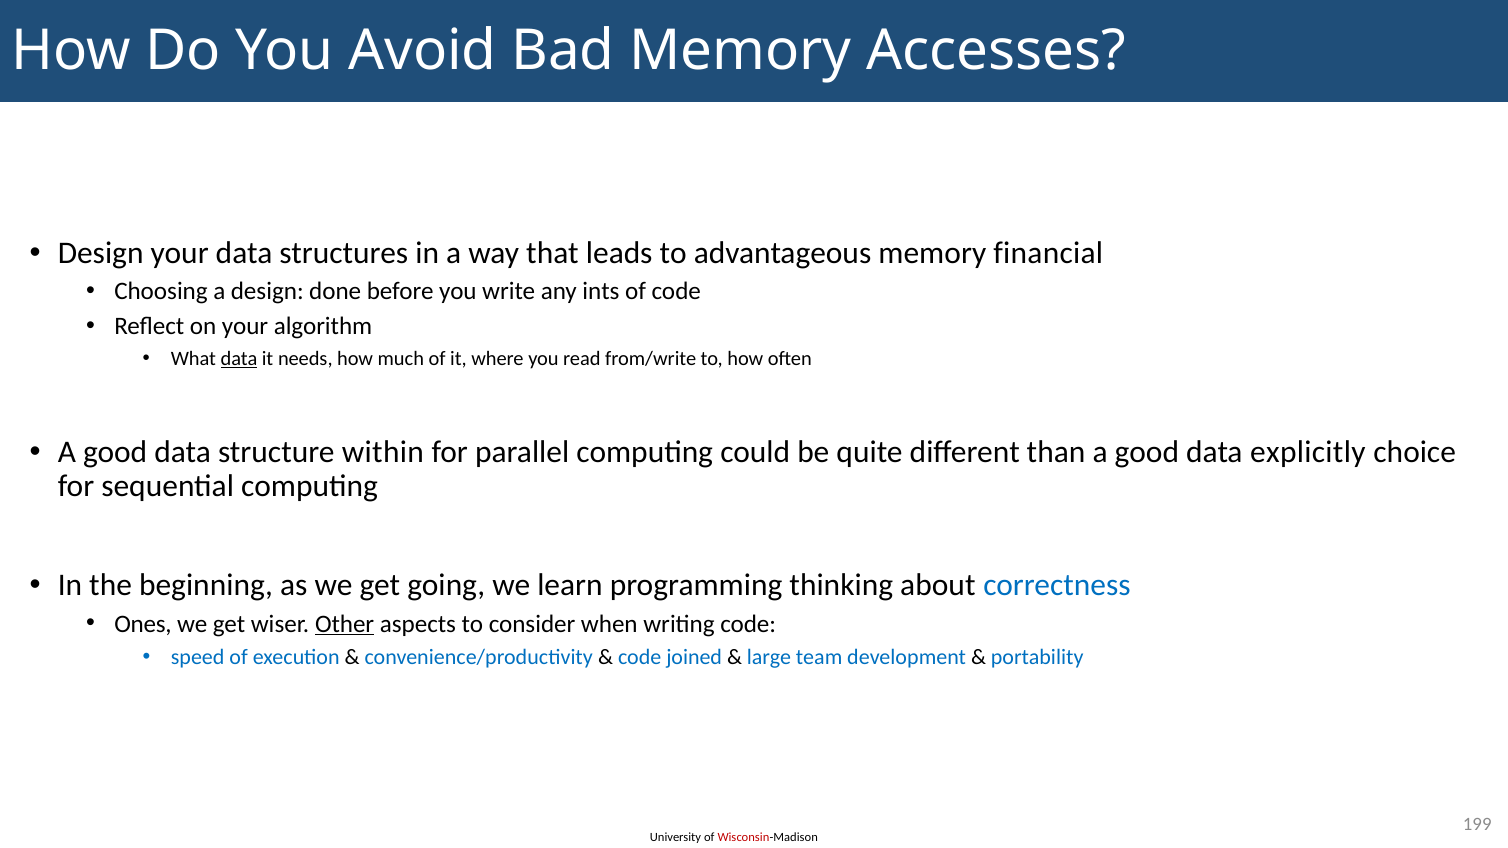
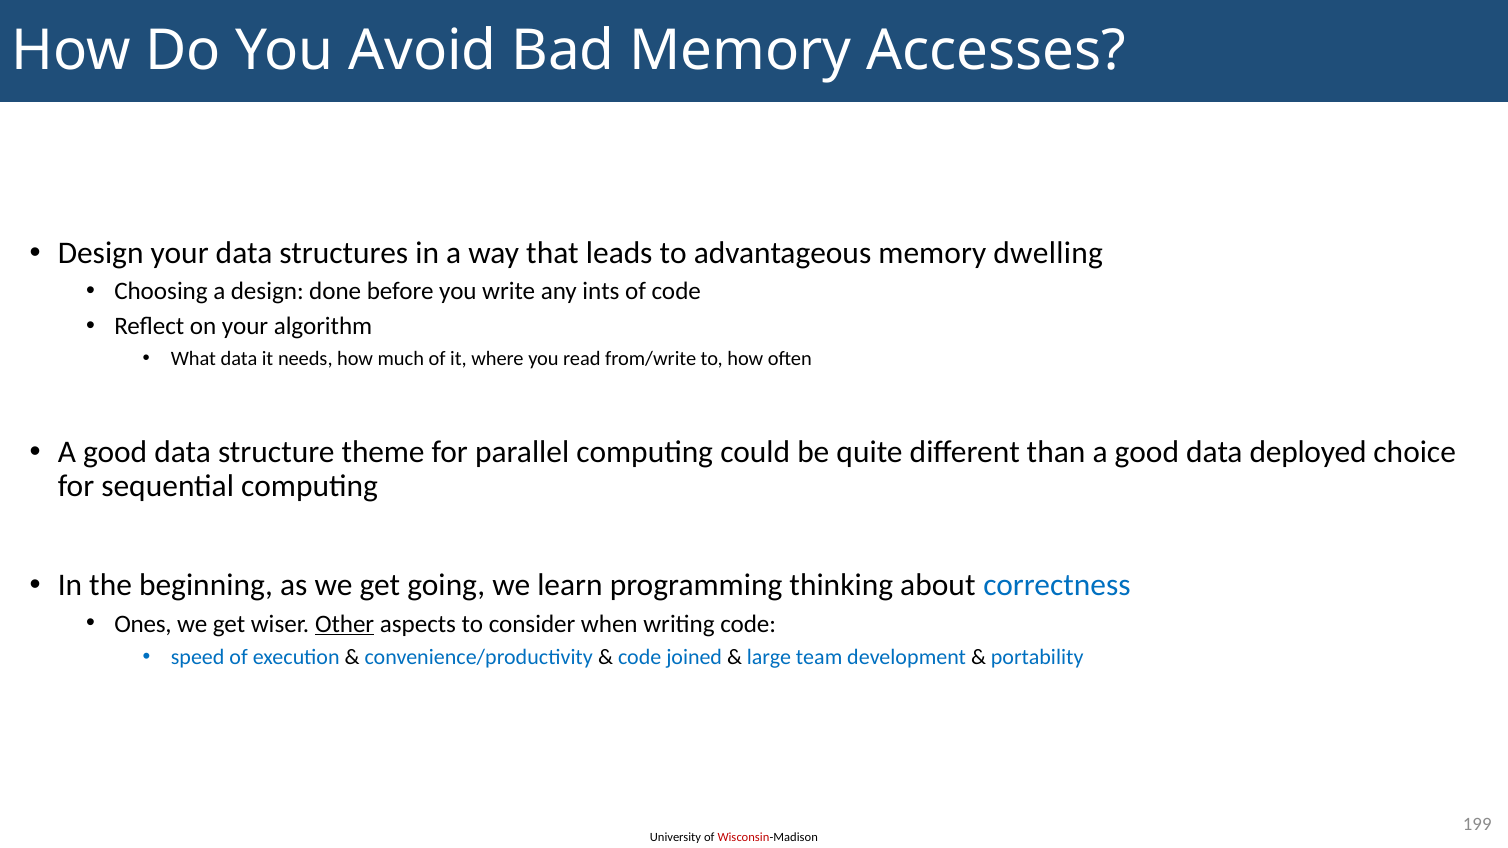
financial: financial -> dwelling (1048, 253)
data underline: present -> none (239, 359)
within: within -> theme (383, 452)
explicitly: explicitly -> deployed (1308, 452)
